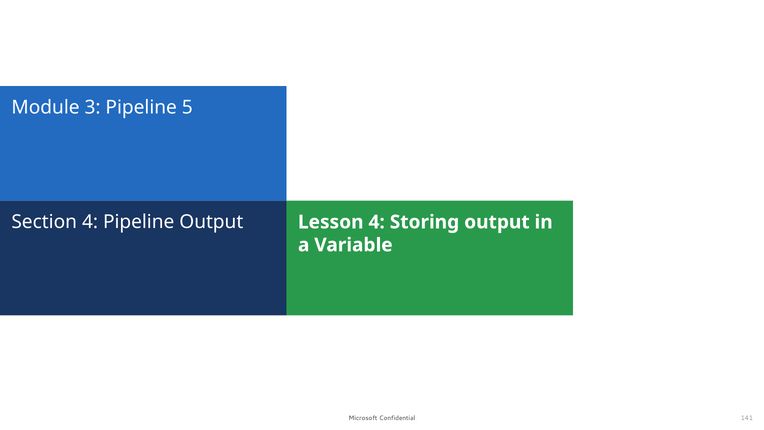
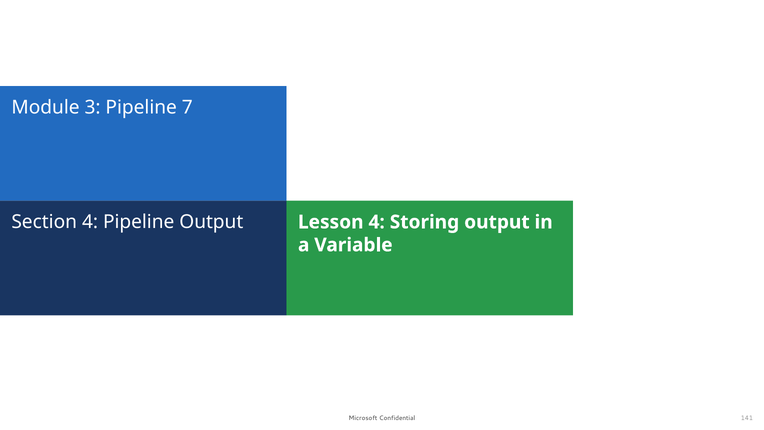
5: 5 -> 7 (187, 107)
